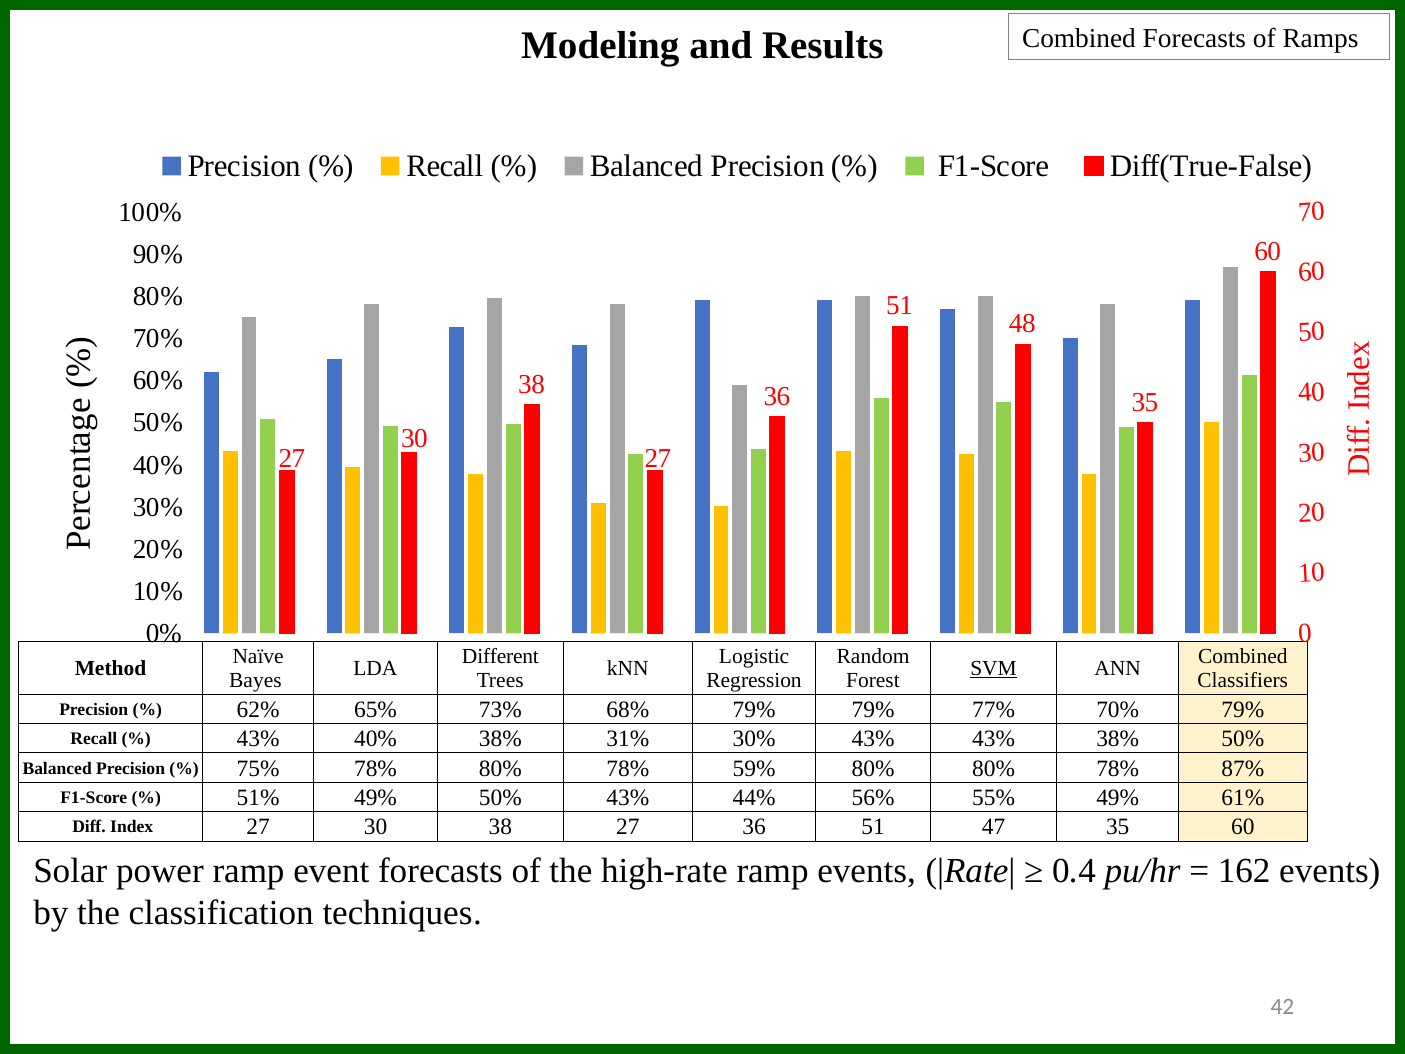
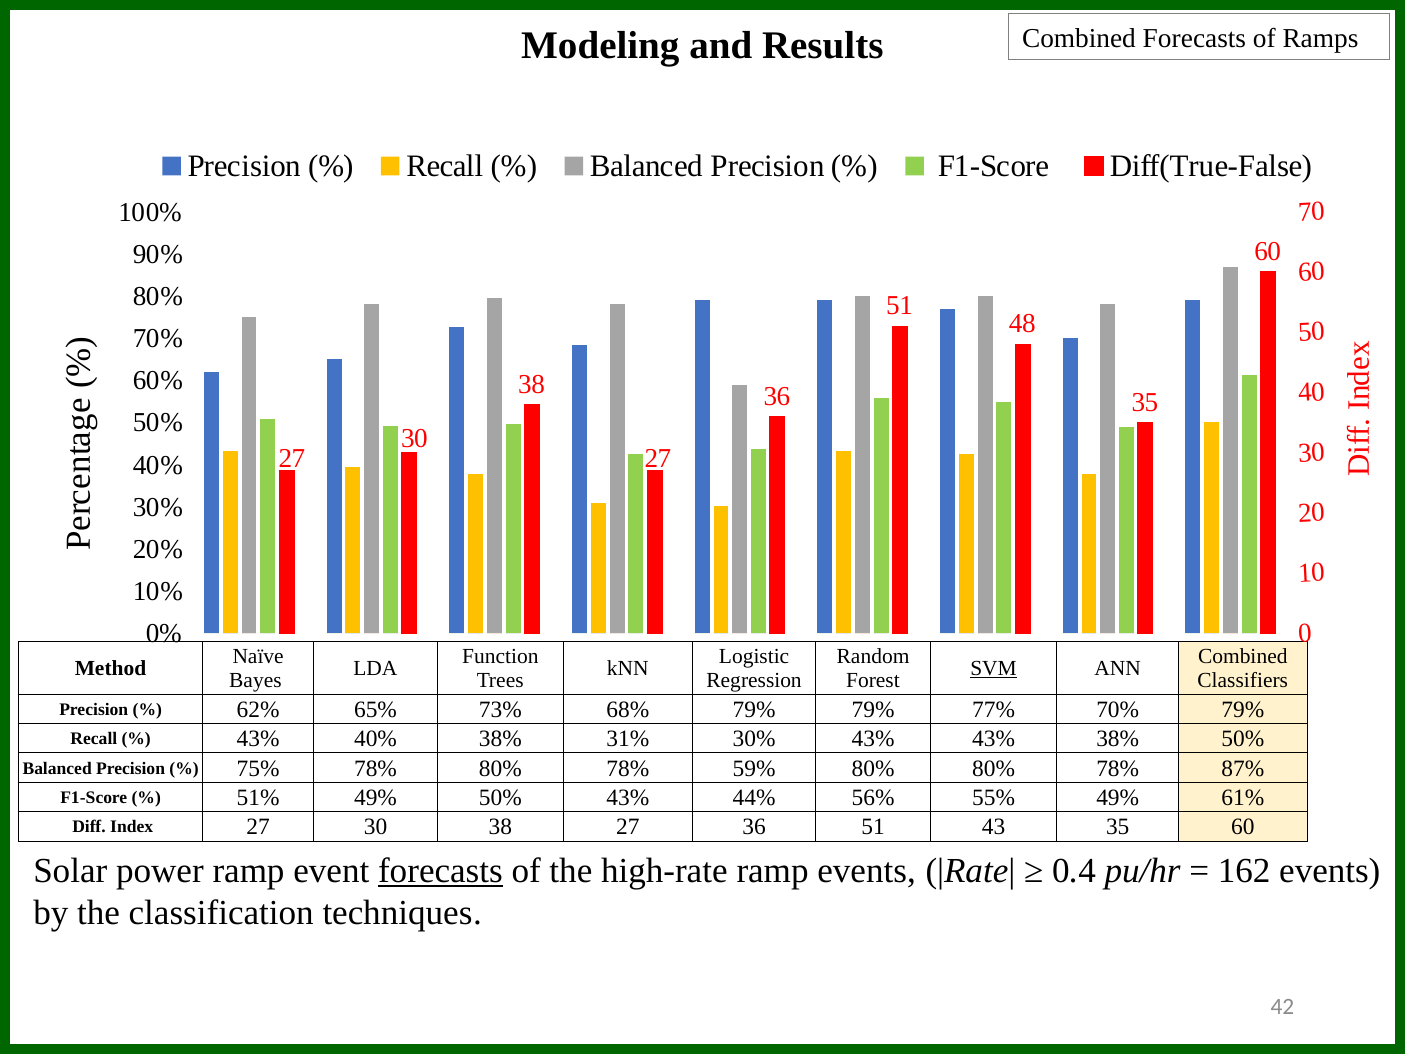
Different: Different -> Function (500, 656)
47: 47 -> 43 (994, 827)
forecasts underline: none -> present (440, 871)
